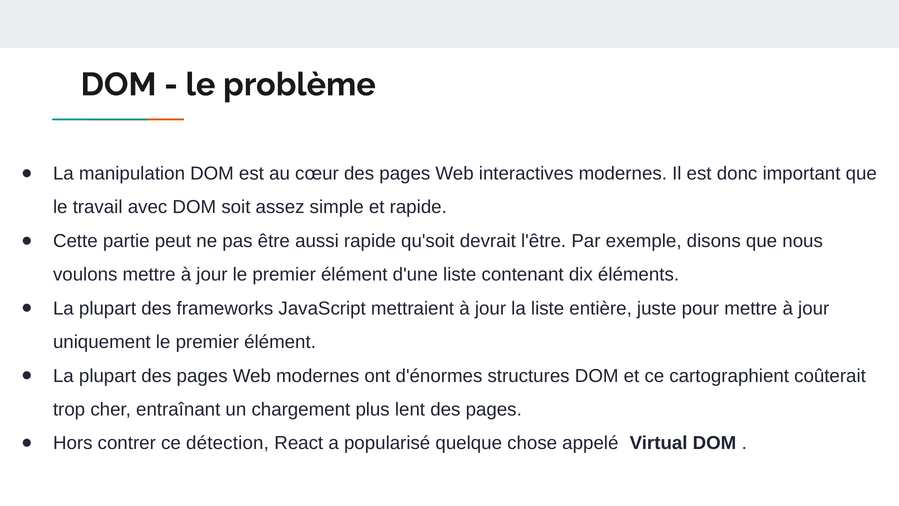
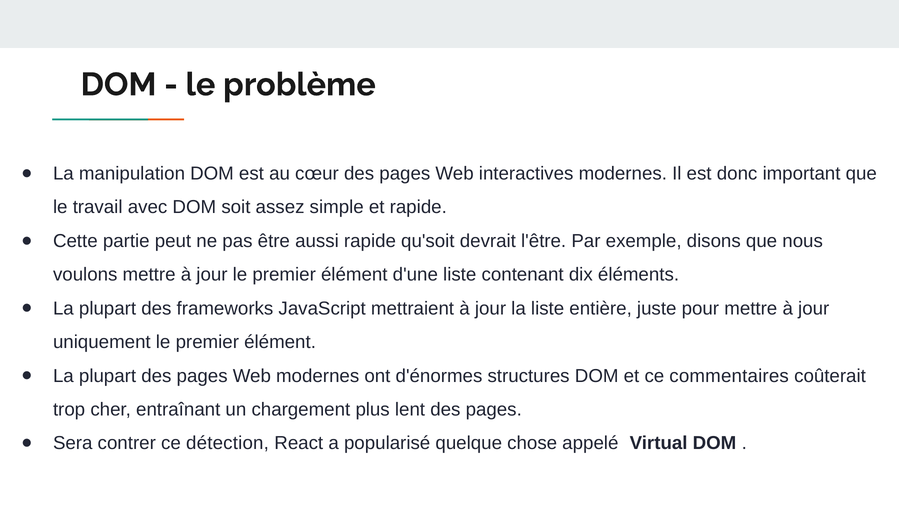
cartographient: cartographient -> commentaires (729, 376)
Hors: Hors -> Sera (73, 443)
